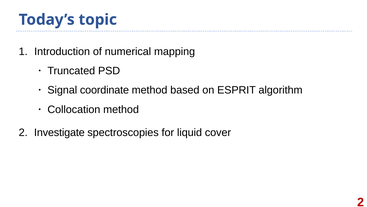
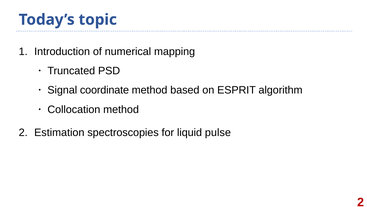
Investigate: Investigate -> Estimation (59, 132)
cover: cover -> pulse (218, 132)
